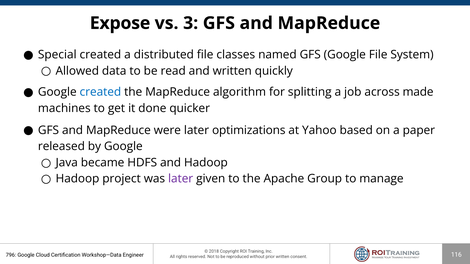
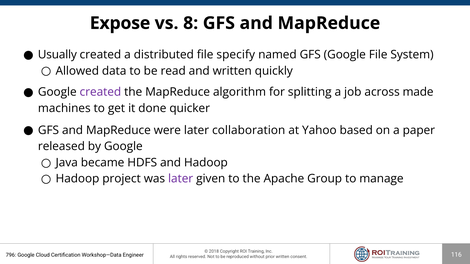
3: 3 -> 8 (191, 23)
Special: Special -> Usually (57, 55)
classes: classes -> specify (236, 55)
created colour: blue -> purple (100, 92)
optimizations: optimizations -> collaboration (249, 130)
